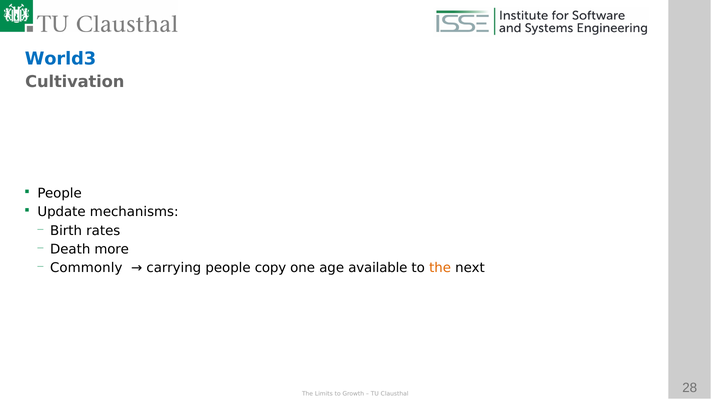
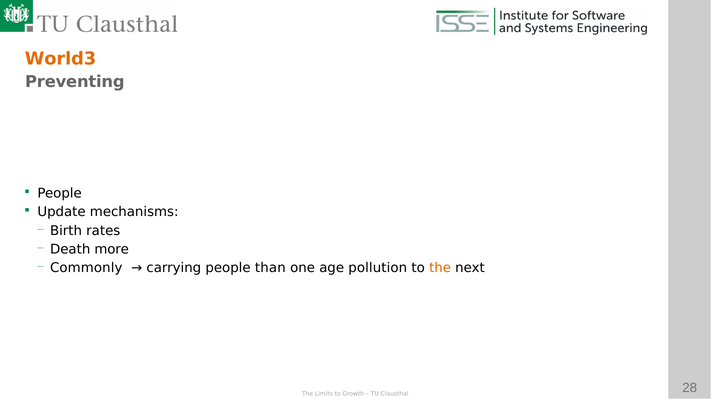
World3 colour: blue -> orange (60, 59)
Cultivation: Cultivation -> Preventing (75, 82)
copy: copy -> than (270, 268)
available: available -> pollution (378, 268)
